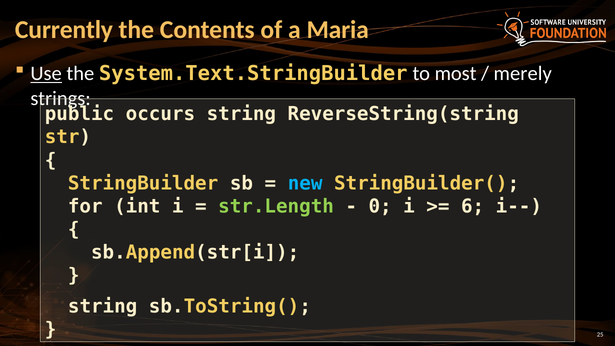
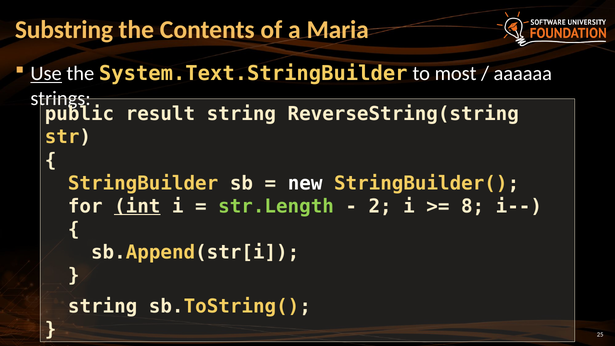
Currently: Currently -> Substring (64, 30)
merely: merely -> aaaaaa (523, 74)
occurs: occurs -> result (160, 114)
new colour: light blue -> white (305, 183)
int underline: none -> present (137, 206)
0: 0 -> 2 (380, 206)
6: 6 -> 8 (473, 206)
